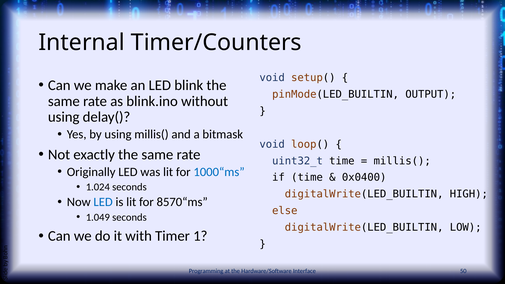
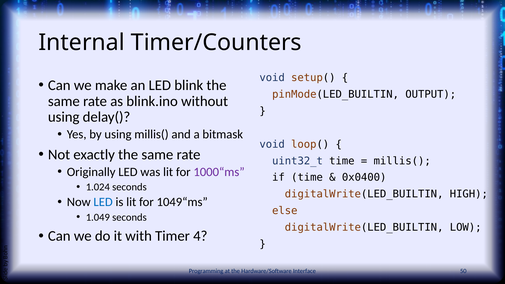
1000“ms colour: blue -> purple (219, 172)
8570“ms: 8570“ms -> 1049“ms (182, 202)
1: 1 -> 4 (200, 236)
